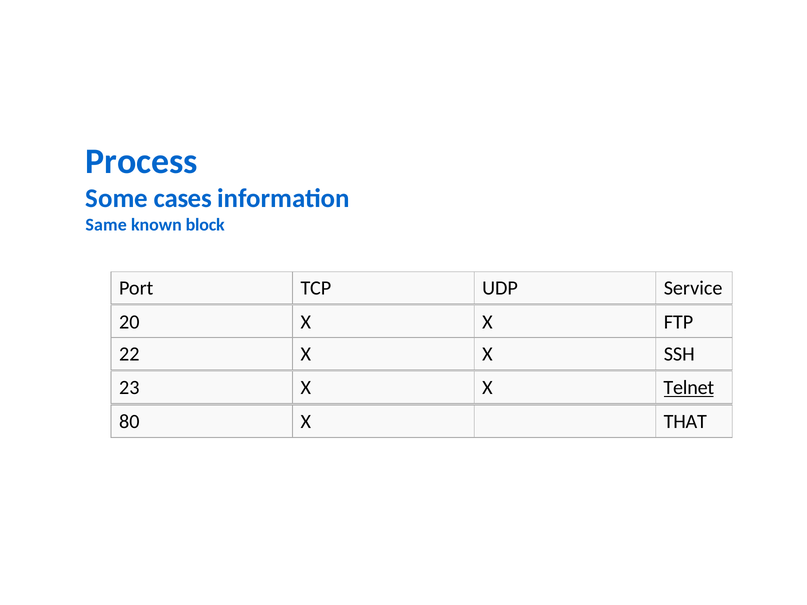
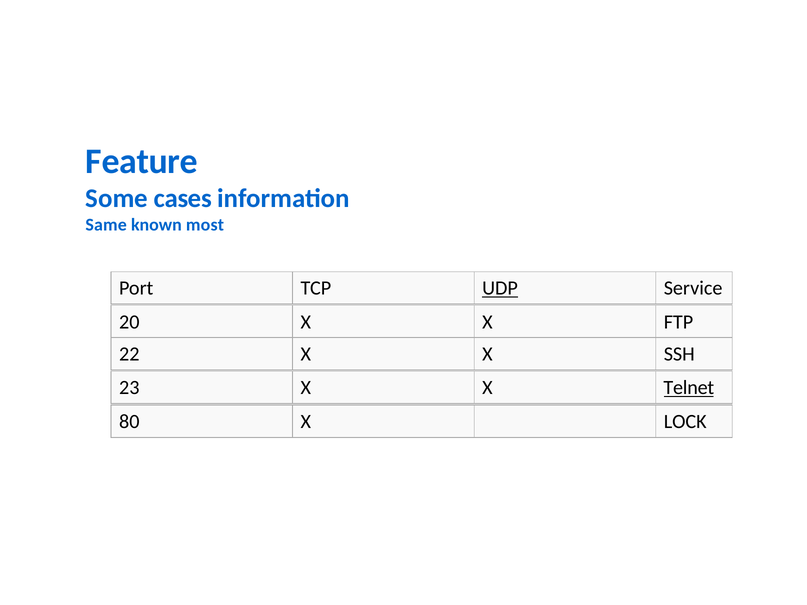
Process: Process -> Feature (142, 162)
block: block -> most (205, 225)
UDP underline: none -> present (500, 288)
THAT: THAT -> LOCK (685, 422)
